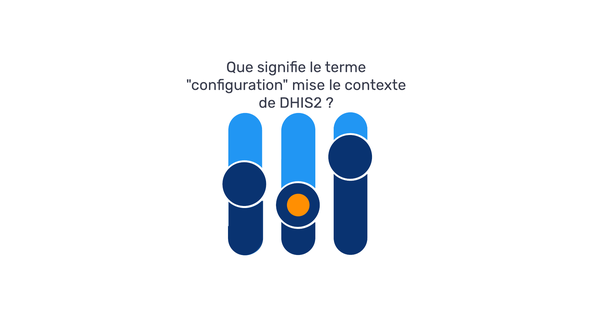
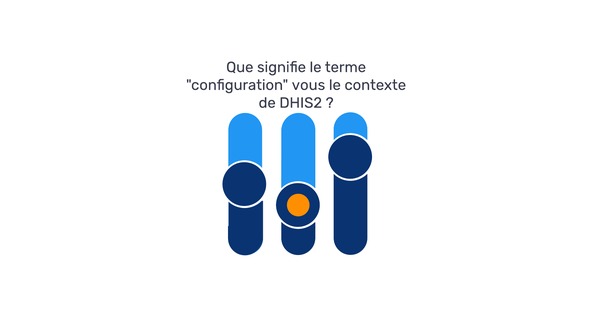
mise: mise -> vous (309, 85)
